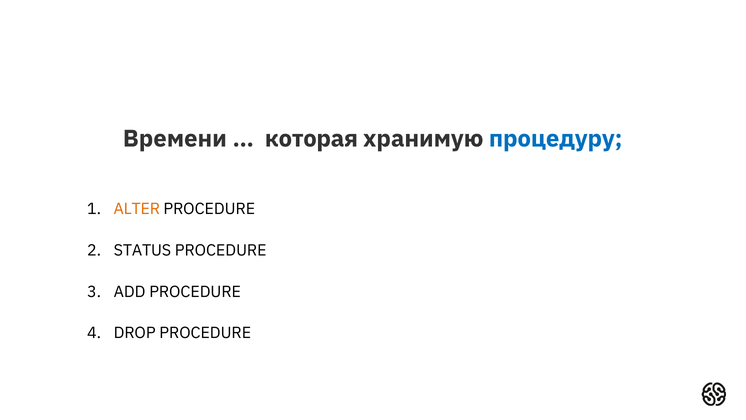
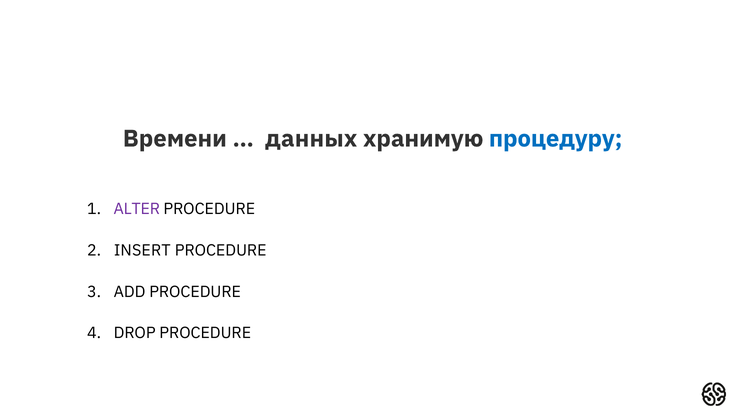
которая: которая -> данных (311, 139)
ALTER colour: orange -> purple (137, 209)
STATUS: STATUS -> INSERT (142, 250)
